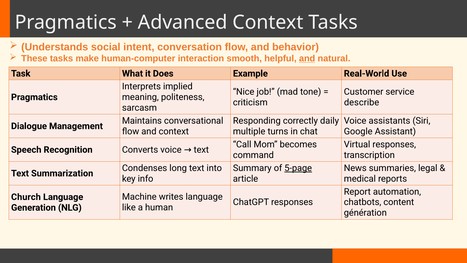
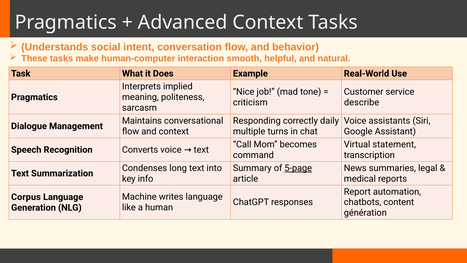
and underline: present -> none (307, 59)
Virtual responses: responses -> statement (394, 144)
Church: Church -> Corpus (26, 197)
